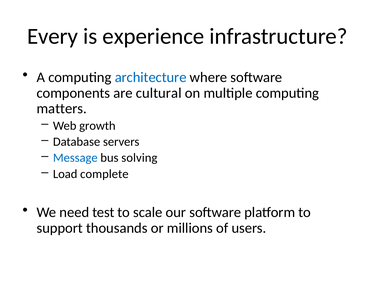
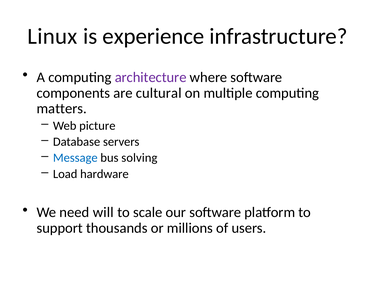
Every: Every -> Linux (52, 36)
architecture colour: blue -> purple (151, 77)
growth: growth -> picture (97, 126)
complete: complete -> hardware (104, 174)
test: test -> will (103, 213)
